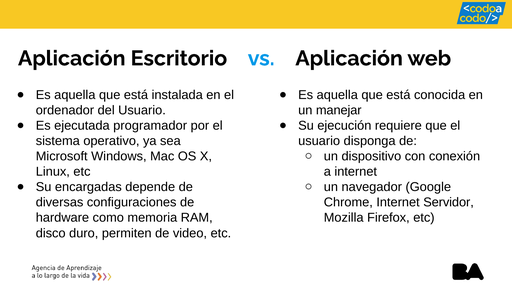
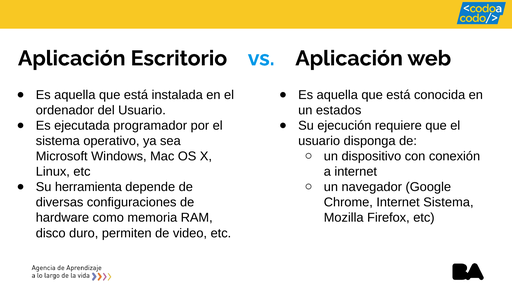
manejar: manejar -> estados (339, 110)
encargadas: encargadas -> herramienta (88, 187)
Internet Servidor: Servidor -> Sistema (448, 202)
